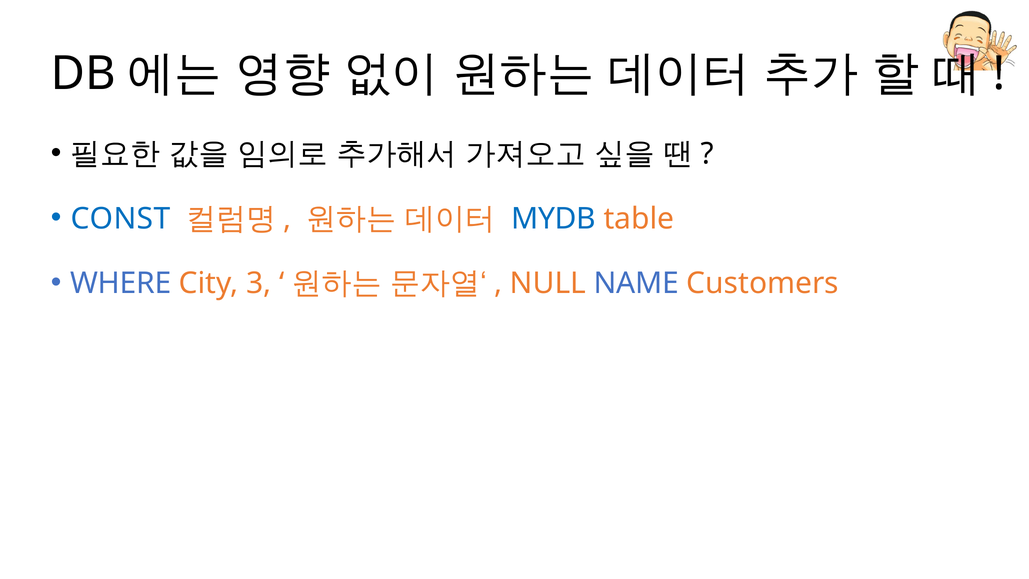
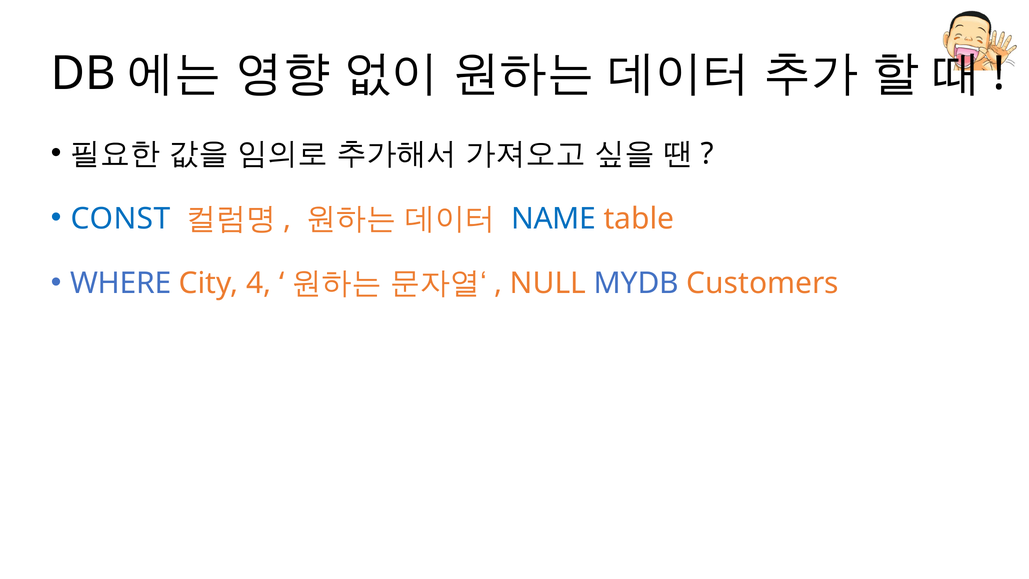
MYDB: MYDB -> NAME (554, 219)
3: 3 -> 4 (259, 283)
NAME: NAME -> MYDB (636, 283)
